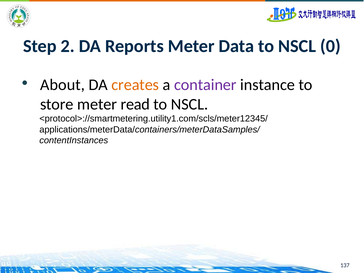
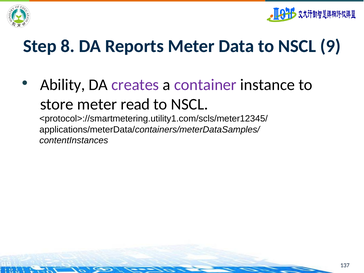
2: 2 -> 8 (68, 46)
0: 0 -> 9 (330, 46)
About: About -> Ability (63, 85)
creates colour: orange -> purple (135, 85)
